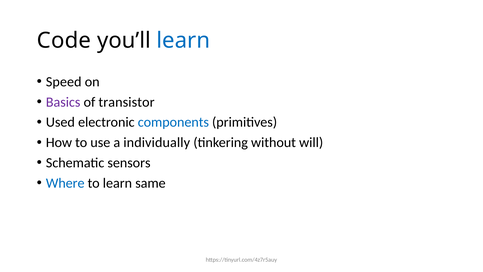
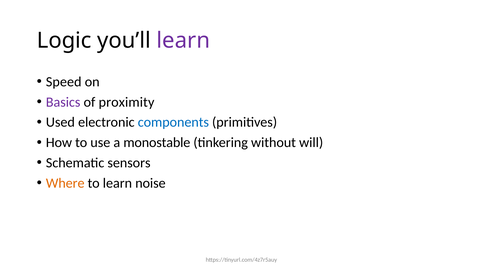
Code: Code -> Logic (64, 41)
learn colour: blue -> purple (183, 41)
transistor: transistor -> proximity (127, 102)
individually: individually -> monostable (157, 142)
Where colour: blue -> orange (65, 183)
same: same -> noise (150, 183)
